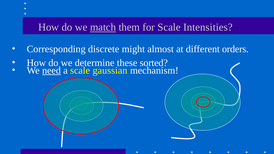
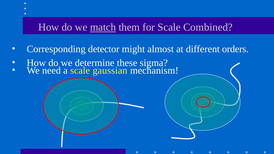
Intensities: Intensities -> Combined (208, 27)
discrete: discrete -> detector (104, 49)
sorted: sorted -> sigma (154, 63)
need underline: present -> none (51, 70)
